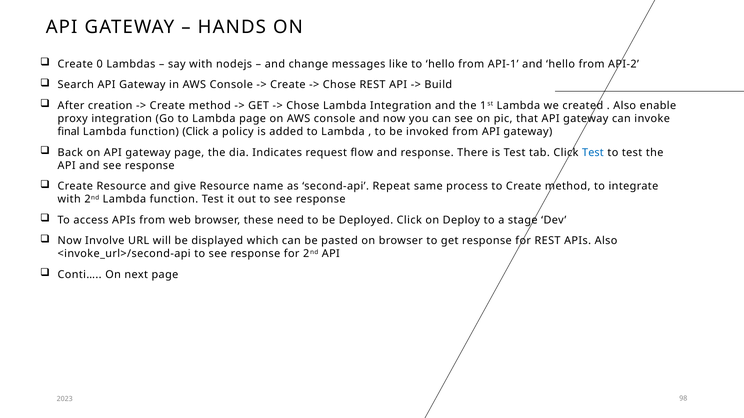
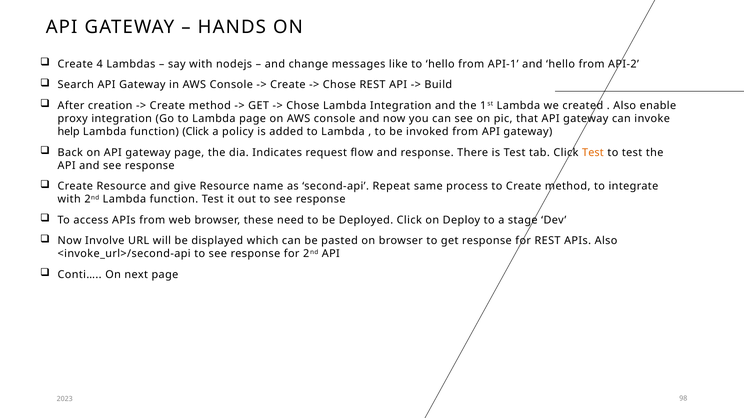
0: 0 -> 4 (100, 64)
final: final -> help (69, 132)
Test colour: blue -> orange (593, 153)
